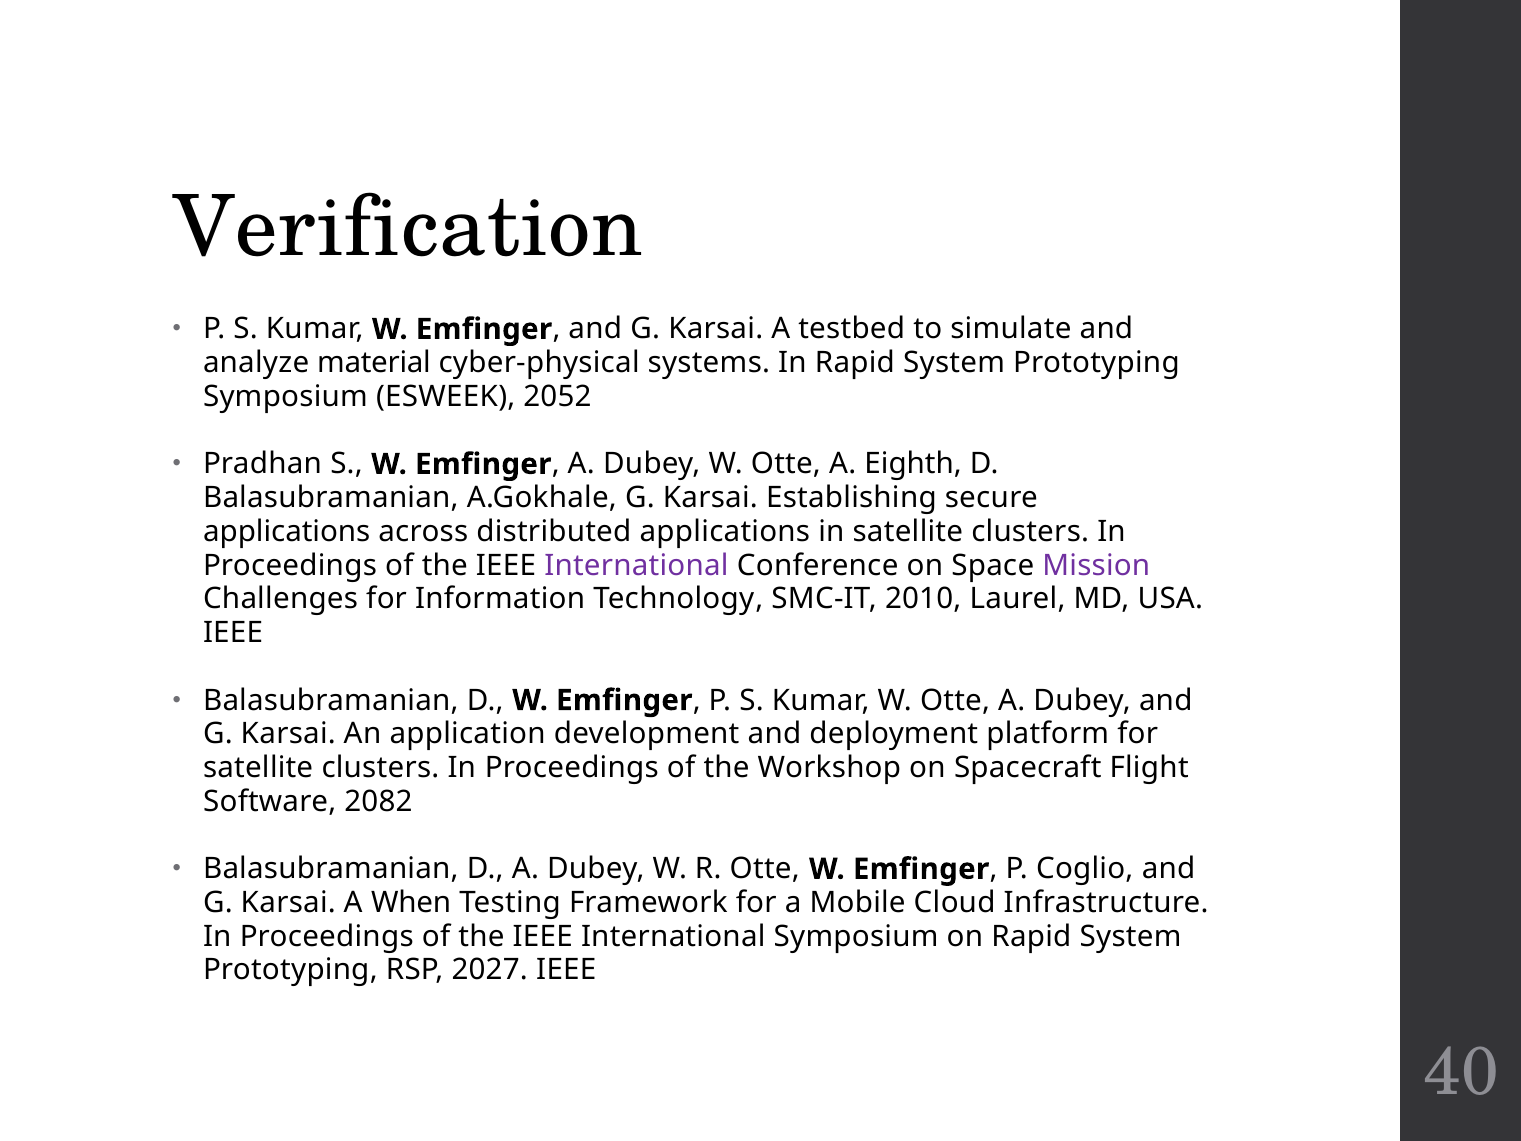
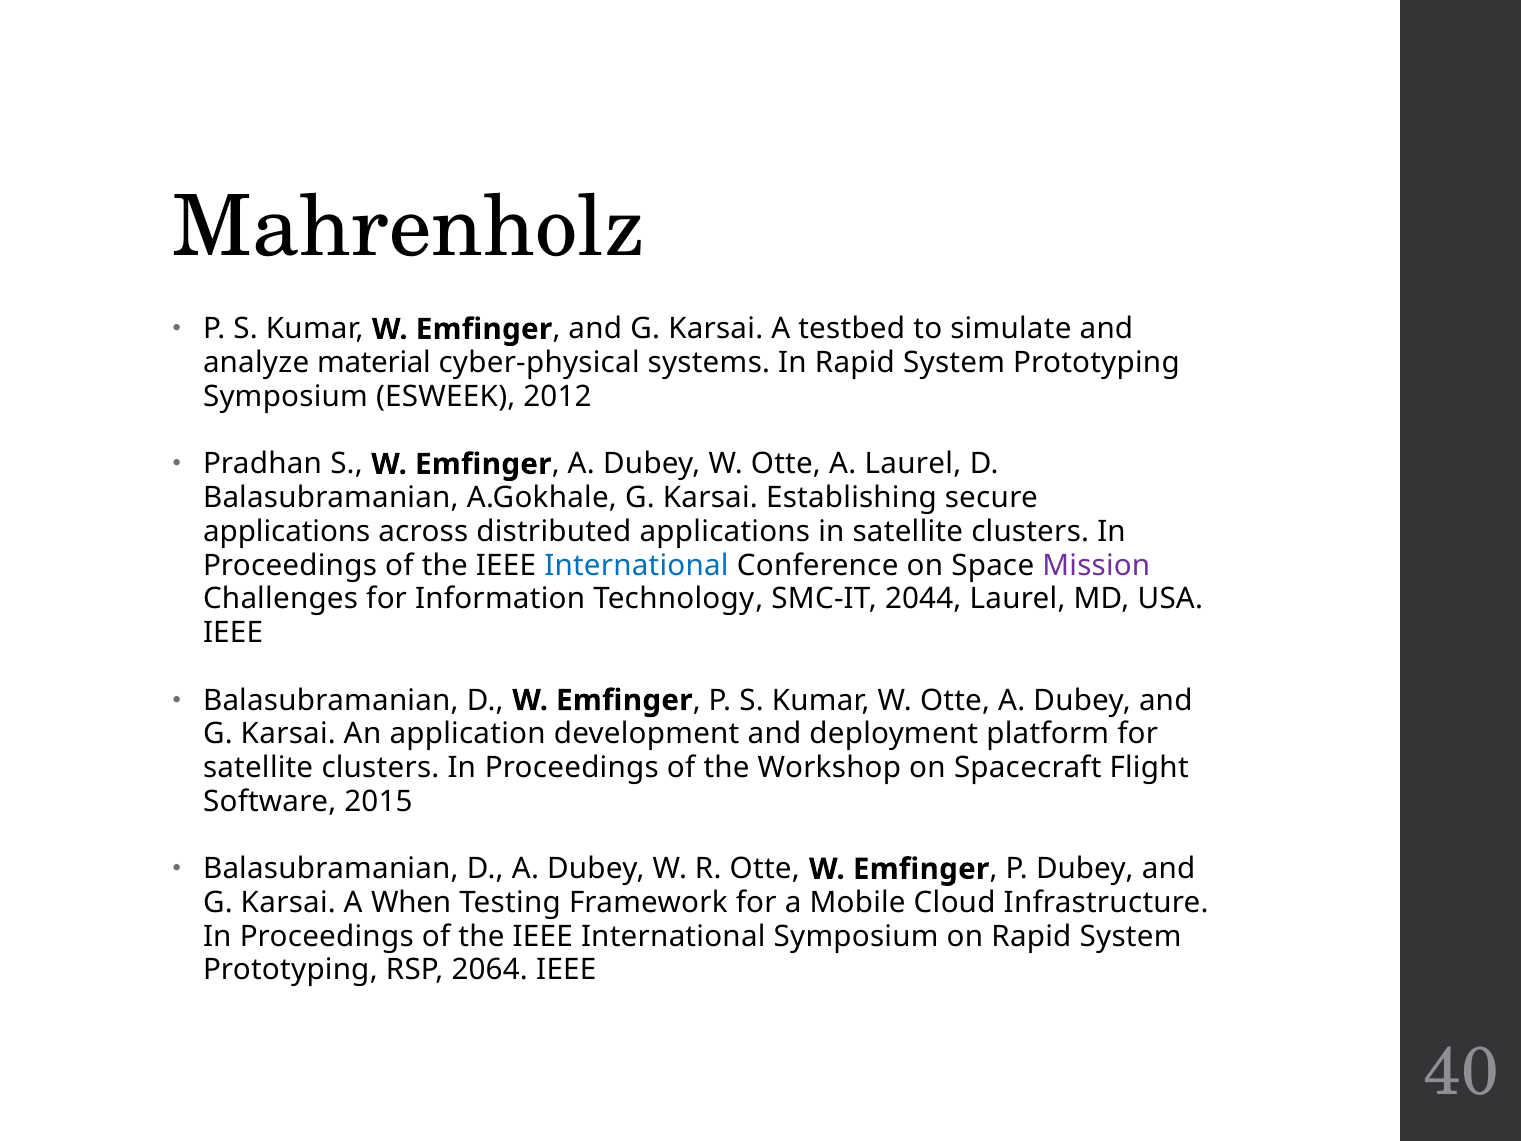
Verification: Verification -> Mahrenholz (409, 228)
2052: 2052 -> 2012 (557, 396)
A Eighth: Eighth -> Laurel (913, 464)
International colour: purple -> blue (636, 565)
2010: 2010 -> 2044 (923, 599)
2082: 2082 -> 2015 (378, 801)
P Coglio: Coglio -> Dubey (1085, 869)
2027: 2027 -> 2064 (490, 970)
